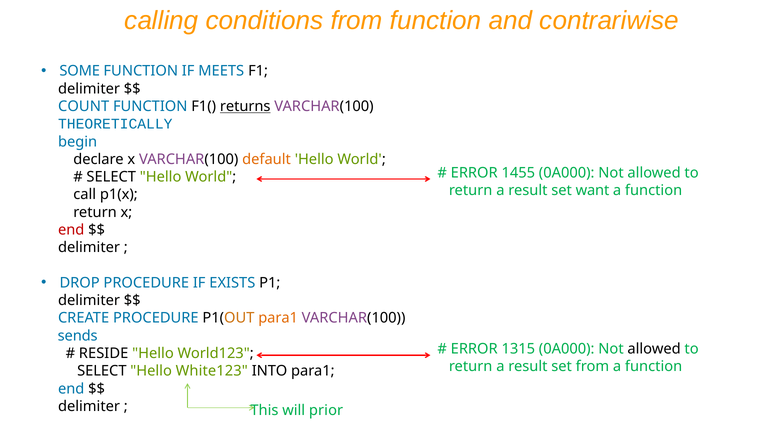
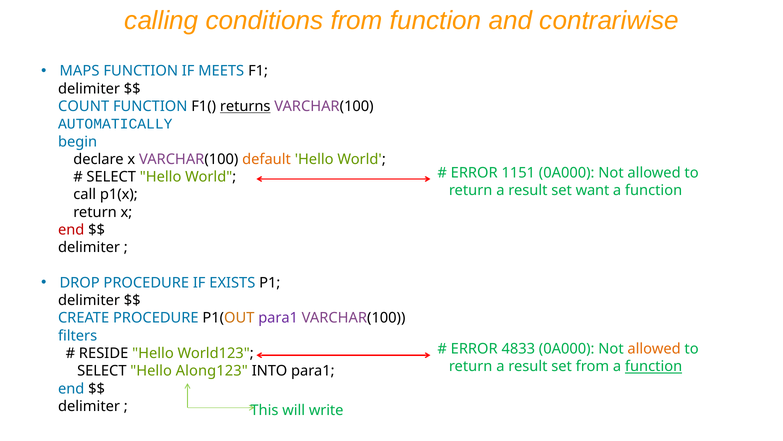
SOME: SOME -> MAPS (80, 71)
THEORETICALLY: THEORETICALLY -> AUTOMATICALLY (115, 124)
1455: 1455 -> 1151 (518, 172)
para1 colour: orange -> purple (278, 318)
sends: sends -> filters (78, 335)
1315: 1315 -> 4833 (518, 349)
allowed colour: black -> orange (654, 349)
function underline: none -> present (654, 366)
White123: White123 -> Along123 (212, 371)
prior: prior -> write (326, 410)
